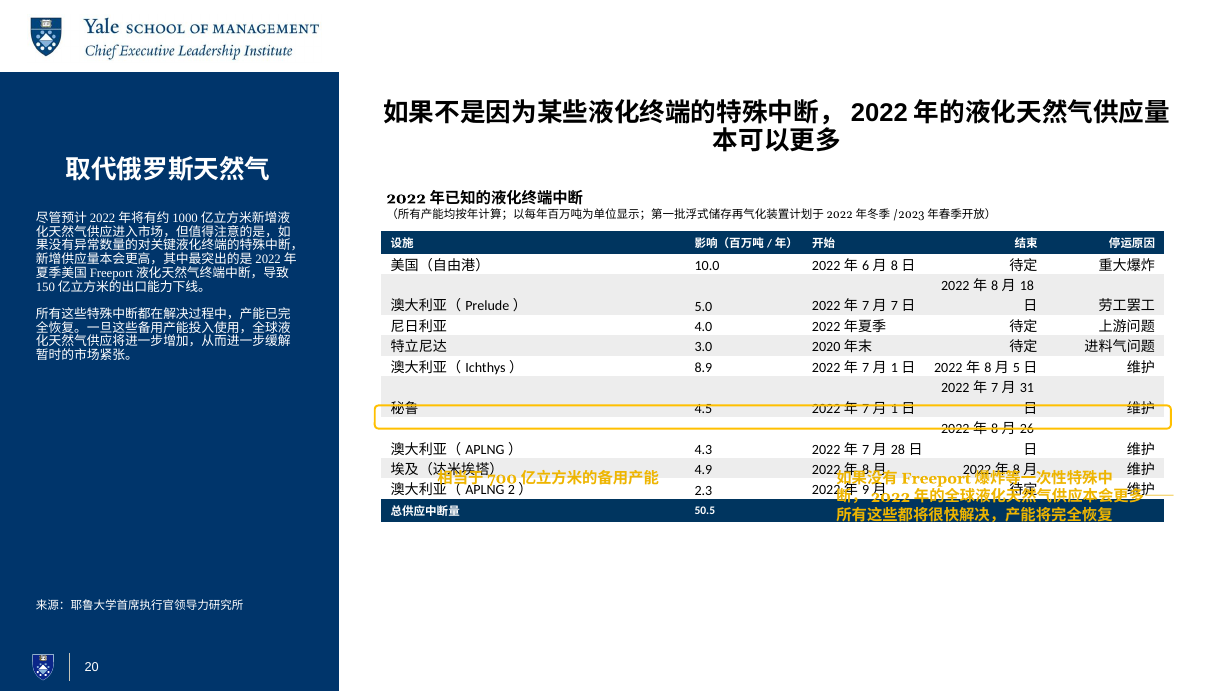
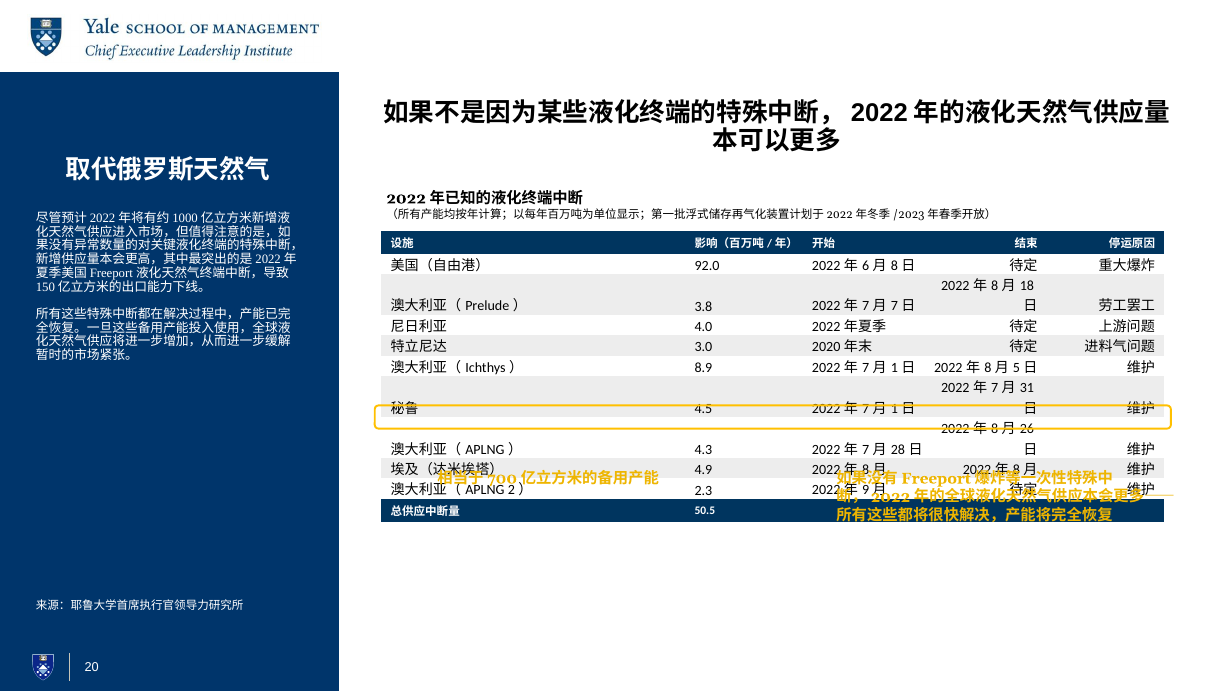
10.0: 10.0 -> 92.0 (707, 265)
5.0: 5.0 -> 3.8 (703, 306)
